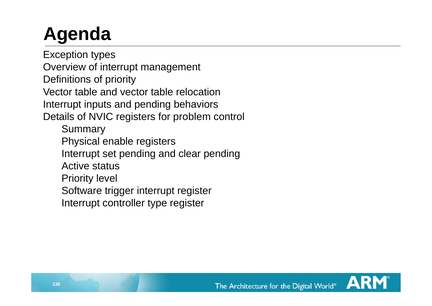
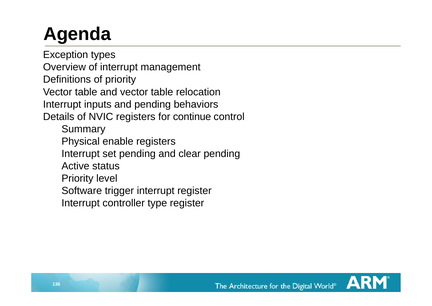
problem: problem -> continue (192, 116)
